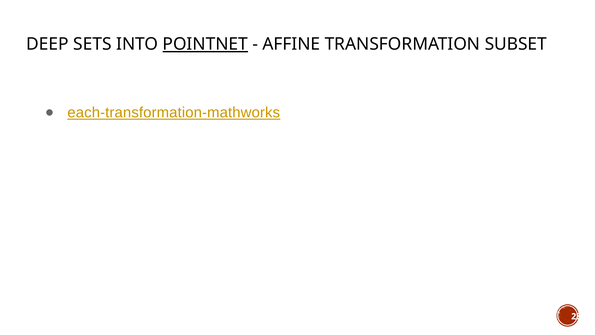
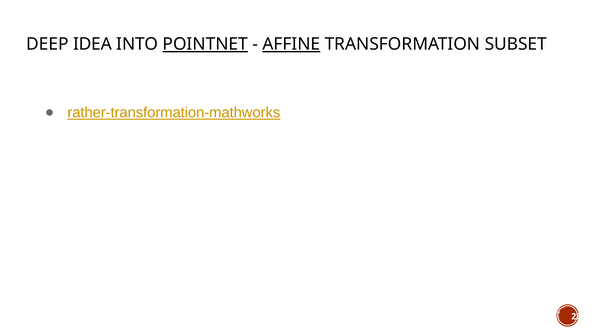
SETS: SETS -> IDEA (92, 44)
AFFINE underline: none -> present (291, 44)
each-transformation-mathworks: each-transformation-mathworks -> rather-transformation-mathworks (174, 113)
